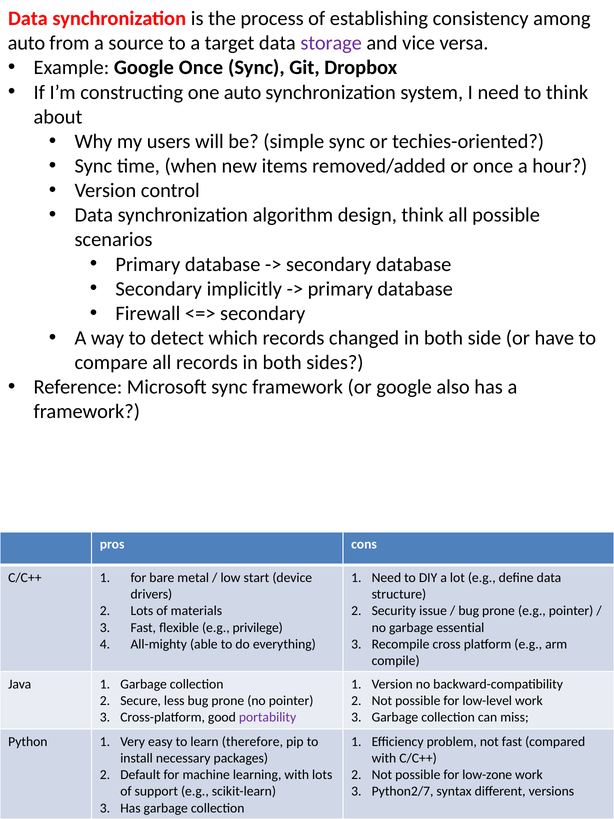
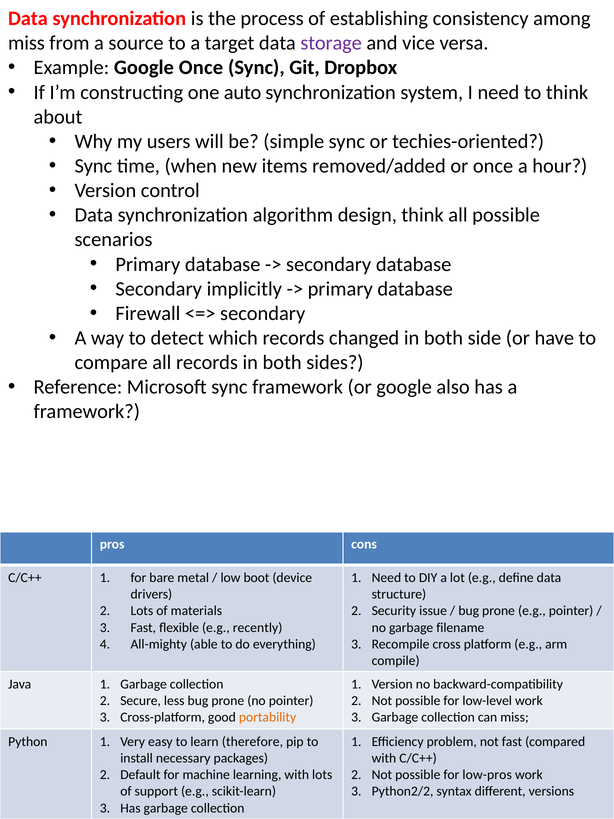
auto: auto -> miss (26, 43)
start: start -> boot (256, 577)
privilege: privilege -> recently (258, 627)
essential: essential -> filename (460, 627)
portability colour: purple -> orange (268, 717)
low-zone: low-zone -> low-pros (487, 774)
Python2/7: Python2/7 -> Python2/2 (403, 791)
